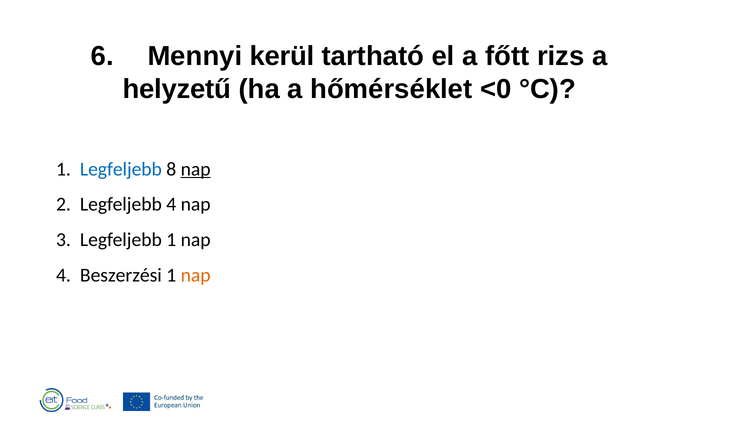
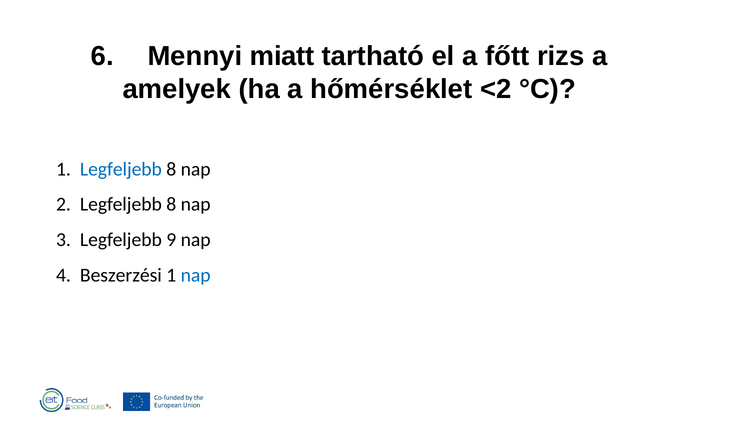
kerül: kerül -> miatt (282, 56)
helyzetű: helyzetű -> amelyek (177, 89)
<0: <0 -> <2 (496, 89)
nap underline: present -> none (196, 169)
4: 4 -> 8 (171, 205)
Legfeljebb 1: 1 -> 9 (171, 240)
nap colour: orange -> blue (196, 275)
